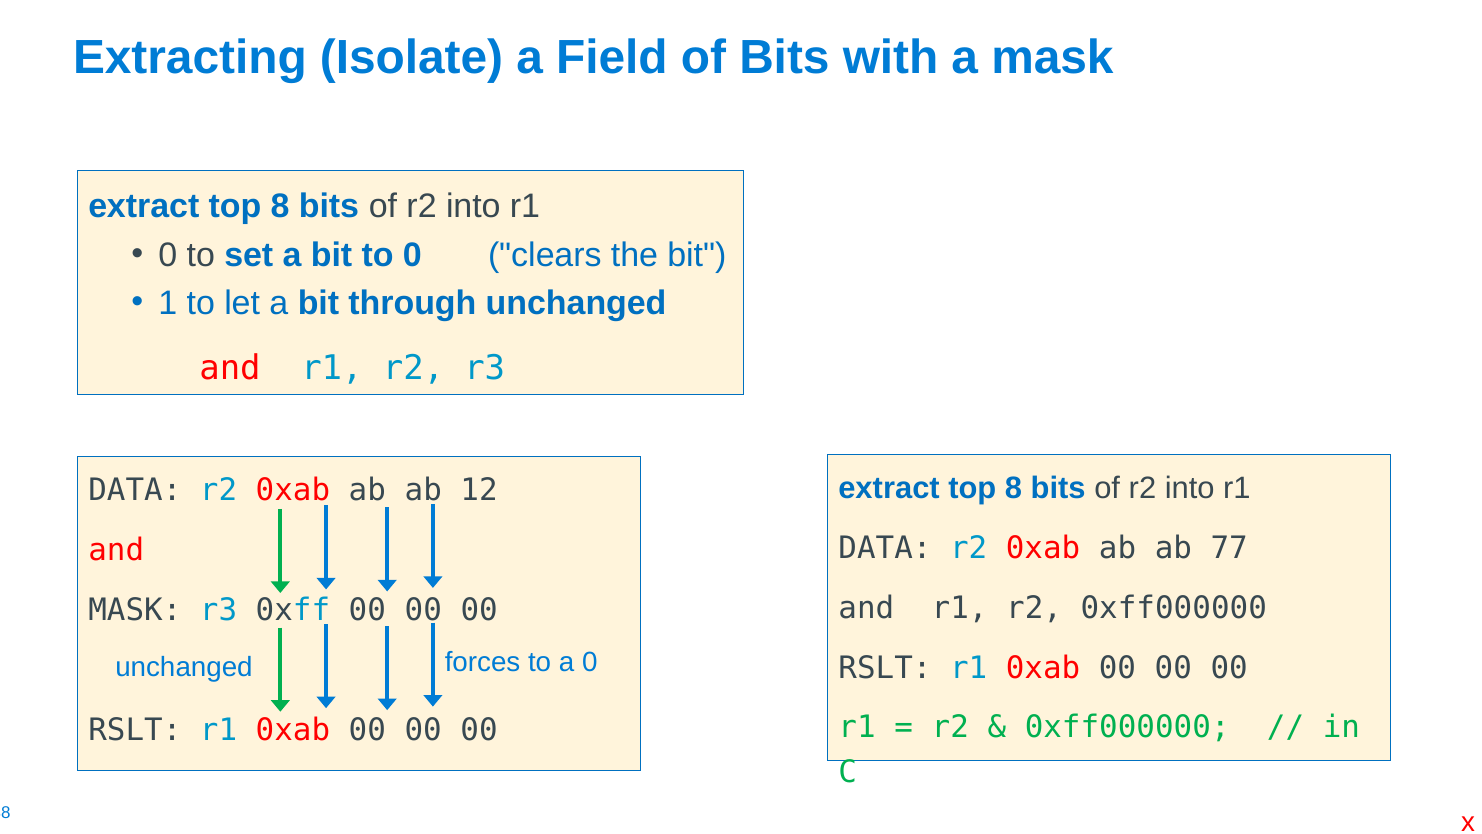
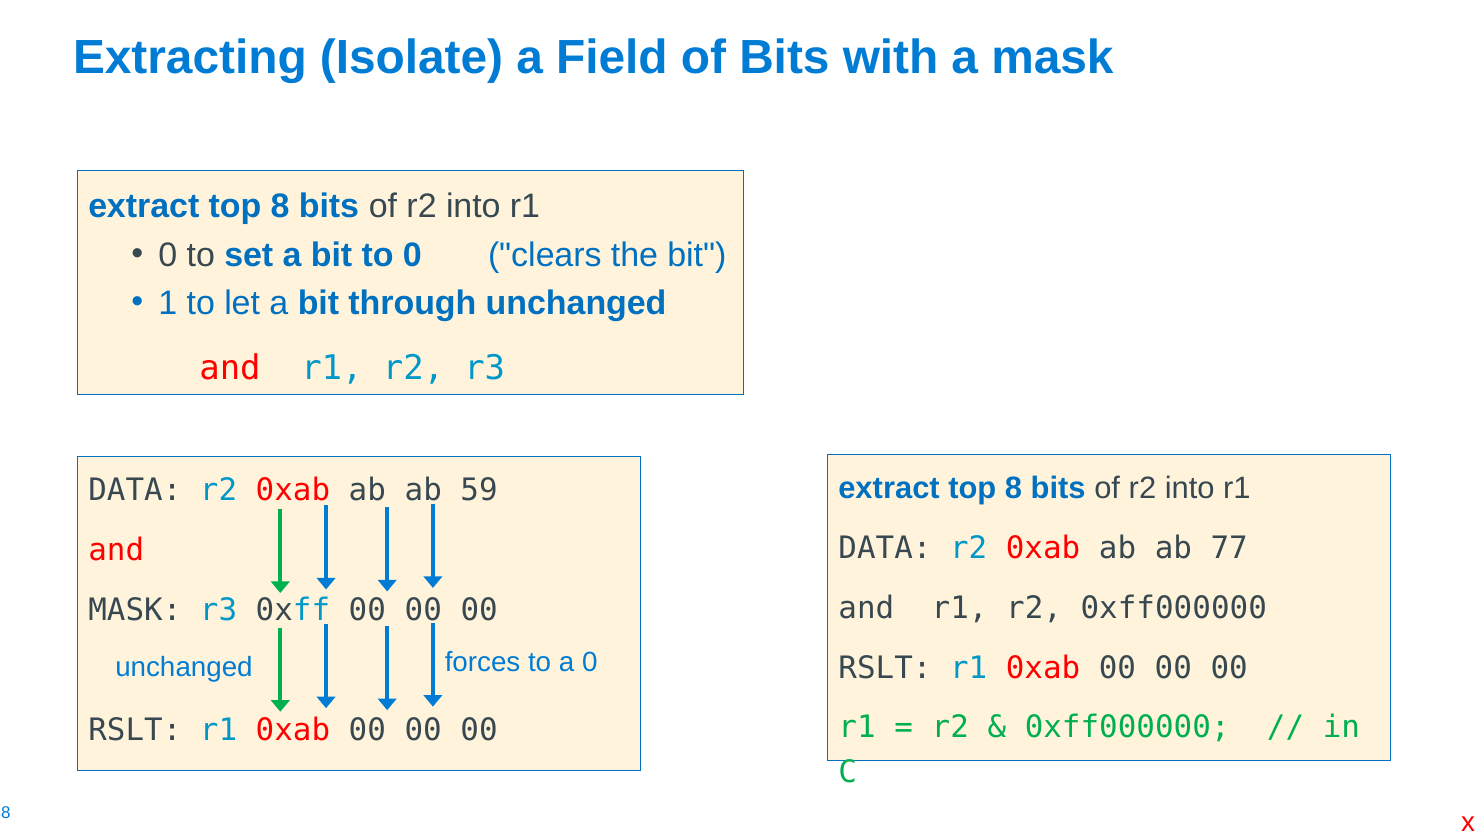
12: 12 -> 59 (479, 490)
